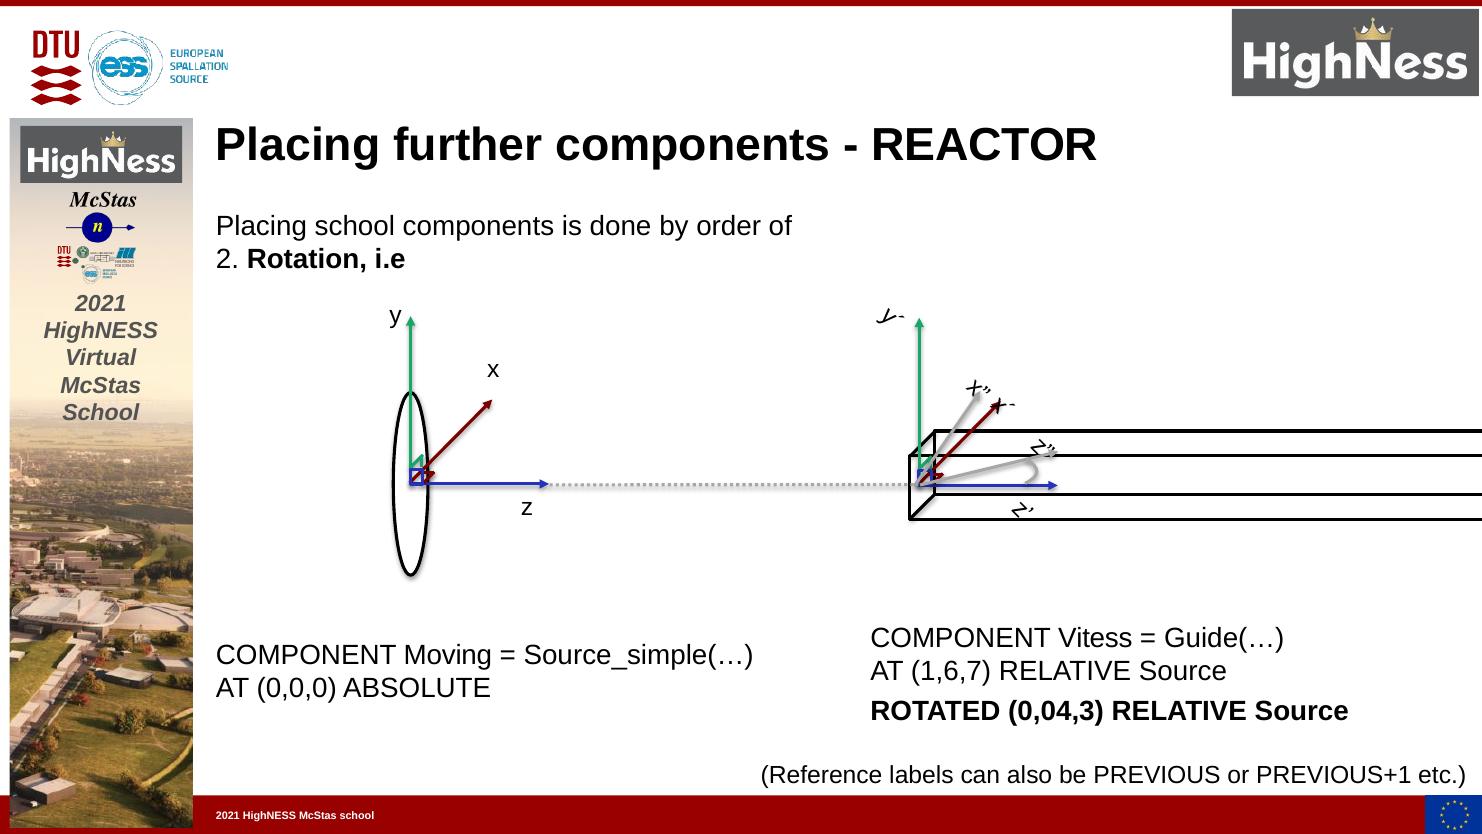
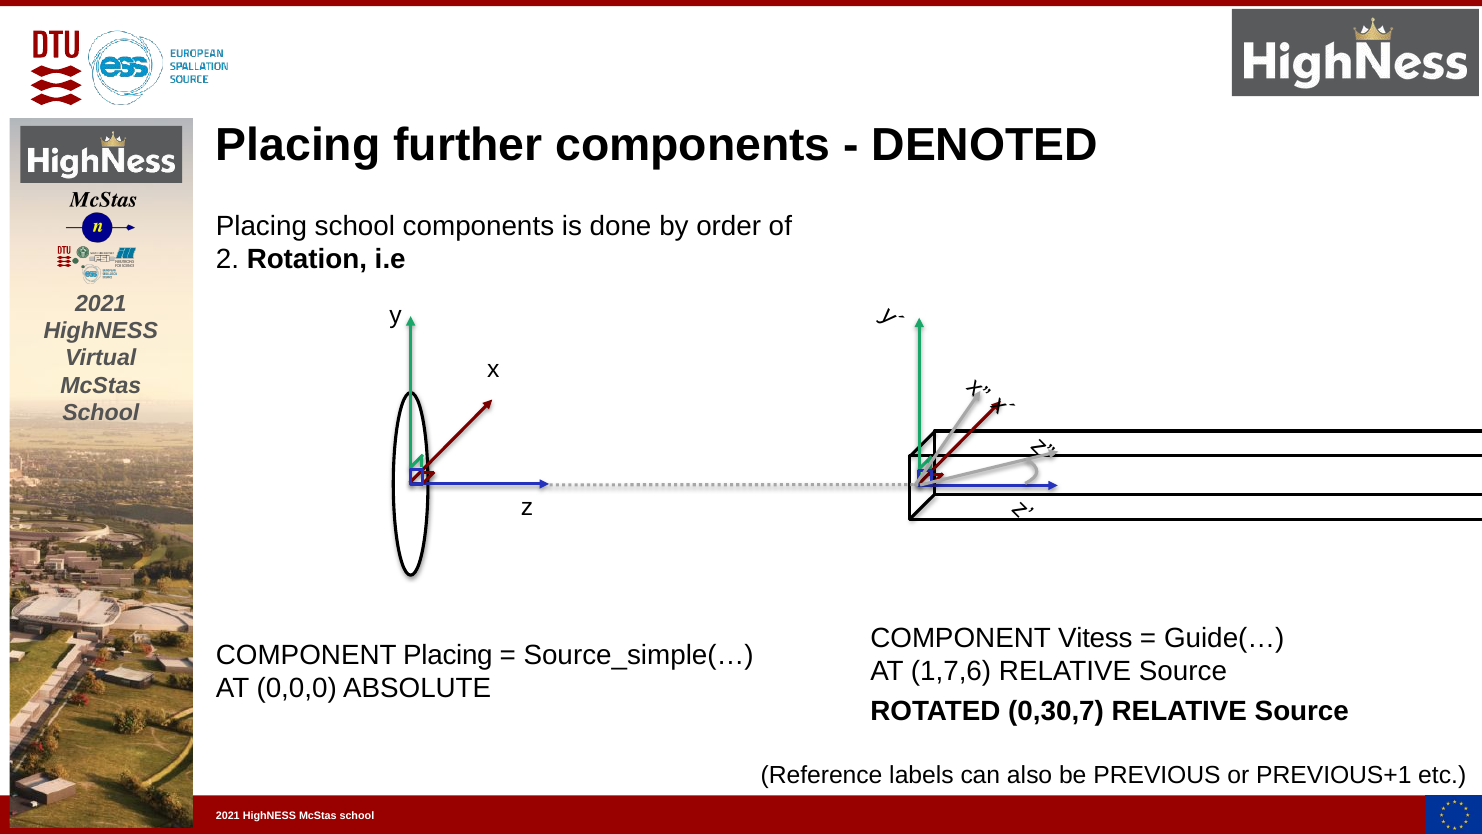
REACTOR: REACTOR -> DENOTED (985, 146)
COMPONENT Moving: Moving -> Placing (448, 655)
1,6,7: 1,6,7 -> 1,7,6 (951, 672)
0,04,3: 0,04,3 -> 0,30,7 (1056, 712)
